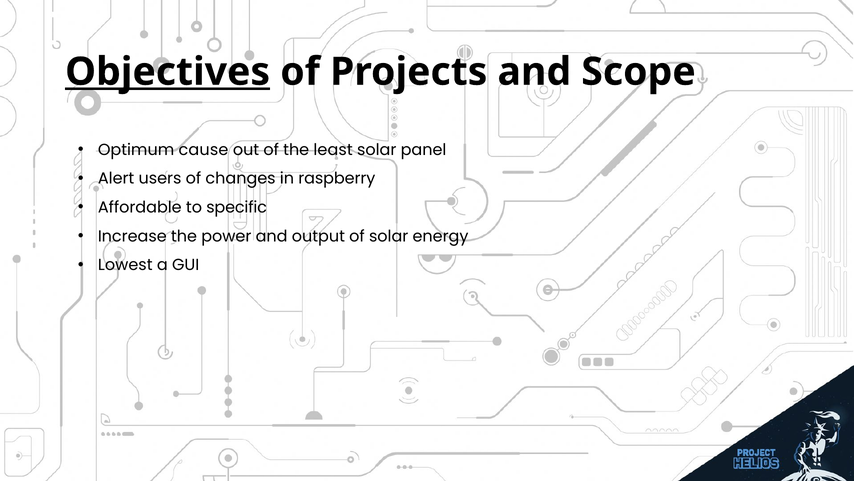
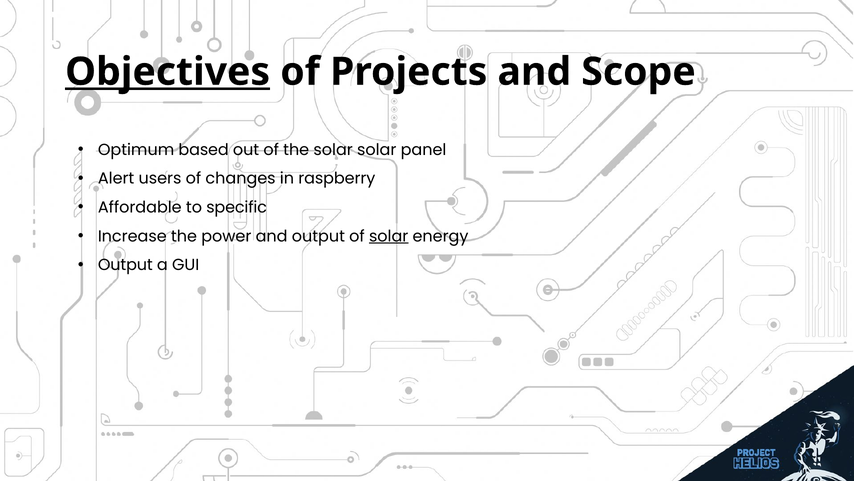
cause: cause -> based (204, 150)
the least: least -> solar (333, 150)
solar underline: none -> present (389, 236)
Lowest: Lowest -> Output (125, 265)
